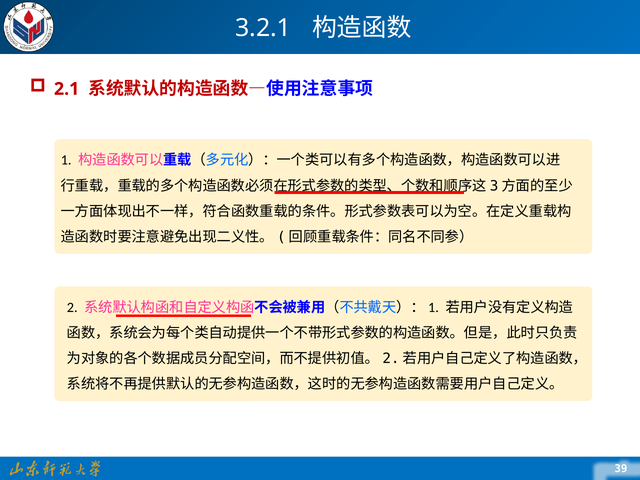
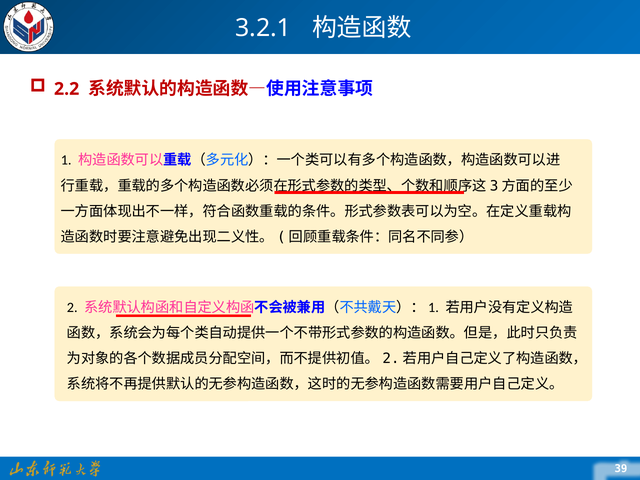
2.1: 2.1 -> 2.2 (67, 89)
